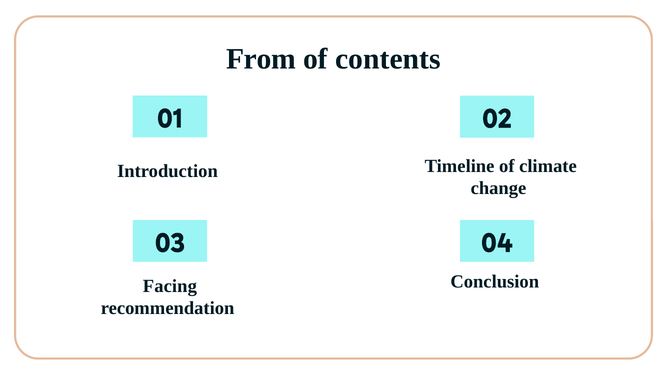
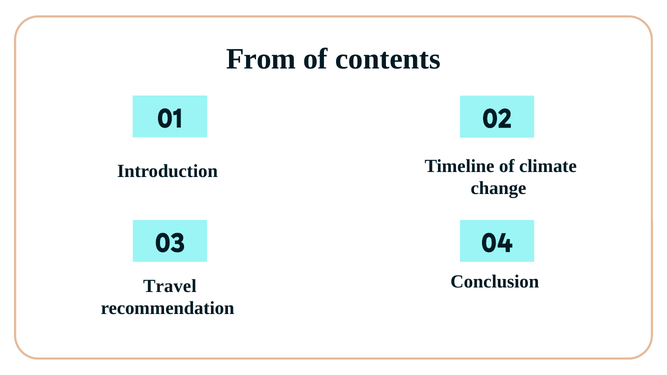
Facing: Facing -> Travel (170, 286)
